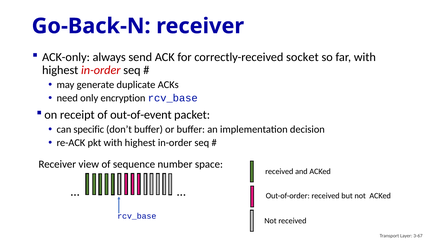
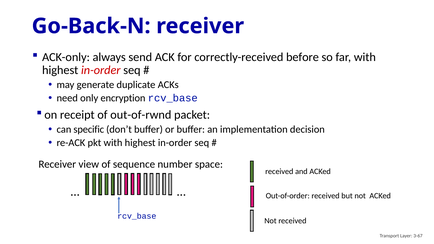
socket: socket -> before (302, 57)
out-of-event: out-of-event -> out-of-rwnd (141, 115)
